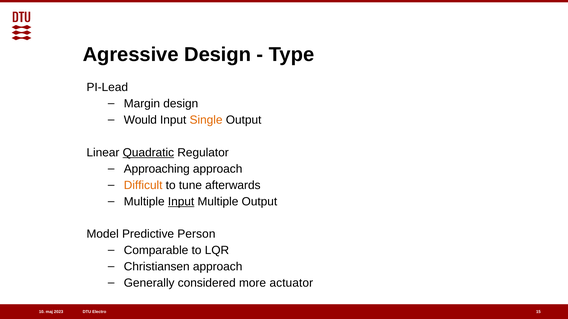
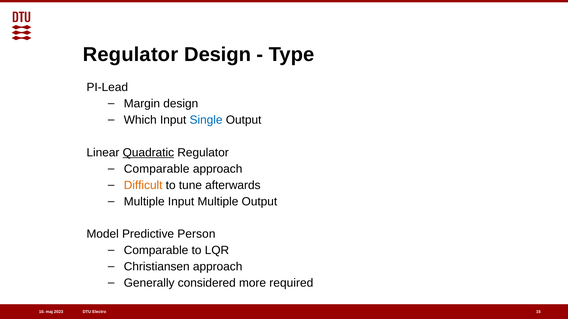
Agressive: Agressive -> Regulator (131, 55)
Would: Would -> Which (140, 120)
Single colour: orange -> blue (206, 120)
Approaching: Approaching -> Comparable (157, 169)
Input underline: present -> none (181, 202)
actuator: actuator -> required (291, 283)
